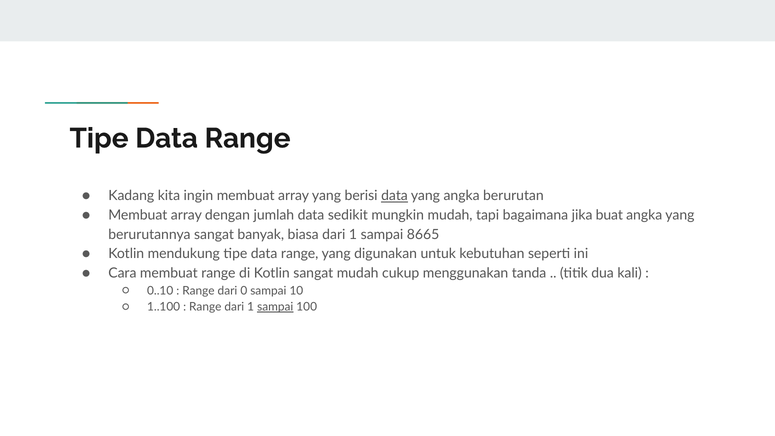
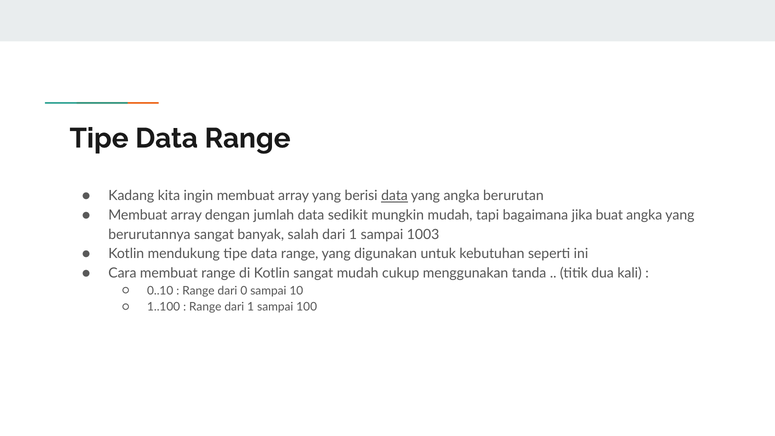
biasa: biasa -> salah (303, 234)
8665: 8665 -> 1003 (423, 234)
sampai underline: present -> none (275, 307)
